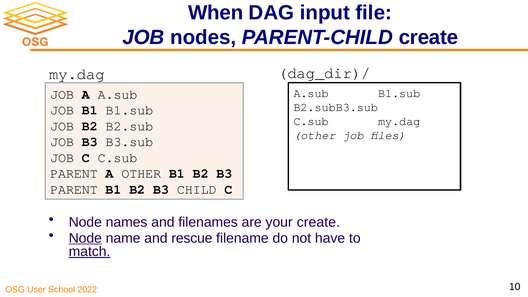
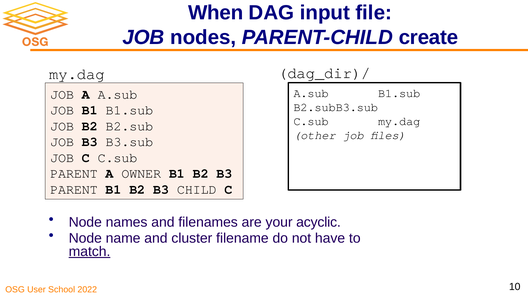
A OTHER: OTHER -> OWNER (141, 174)
your create: create -> acyclic (319, 222)
Node underline: present -> none (85, 238)
rescue: rescue -> cluster (192, 238)
